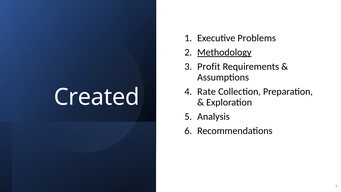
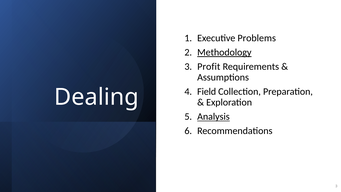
Rate: Rate -> Field (207, 92)
Created: Created -> Dealing (97, 97)
Analysis underline: none -> present (213, 117)
